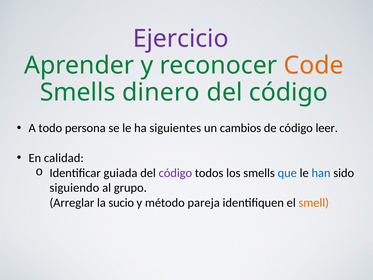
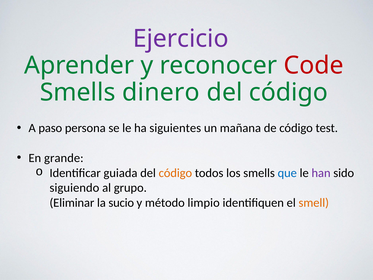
Code colour: orange -> red (314, 65)
todo: todo -> paso (50, 128)
cambios: cambios -> mañana (240, 128)
leer: leer -> test (327, 128)
calidad: calidad -> grande (64, 158)
código colour: purple -> orange (175, 173)
han colour: blue -> purple (321, 173)
Arreglar: Arreglar -> Eliminar (72, 203)
pareja: pareja -> limpio (204, 203)
